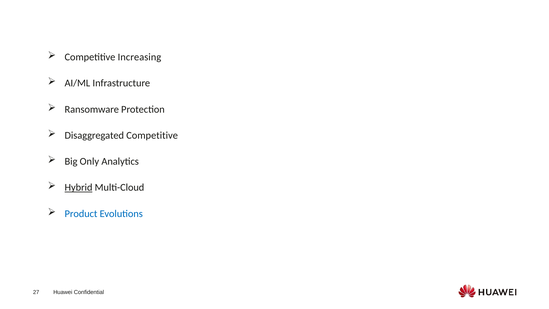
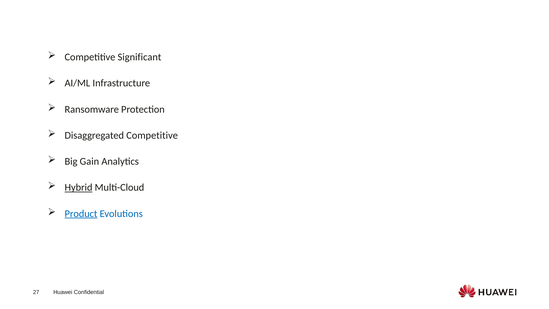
Increasing: Increasing -> Significant (139, 57)
Only: Only -> Gain (89, 161)
Product underline: none -> present (81, 214)
